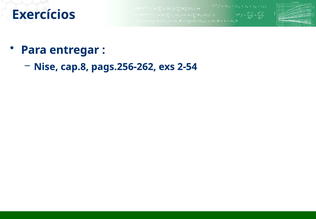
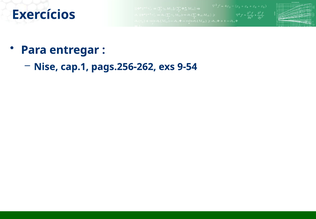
cap.8: cap.8 -> cap.1 (75, 67)
2-54: 2-54 -> 9-54 (187, 67)
